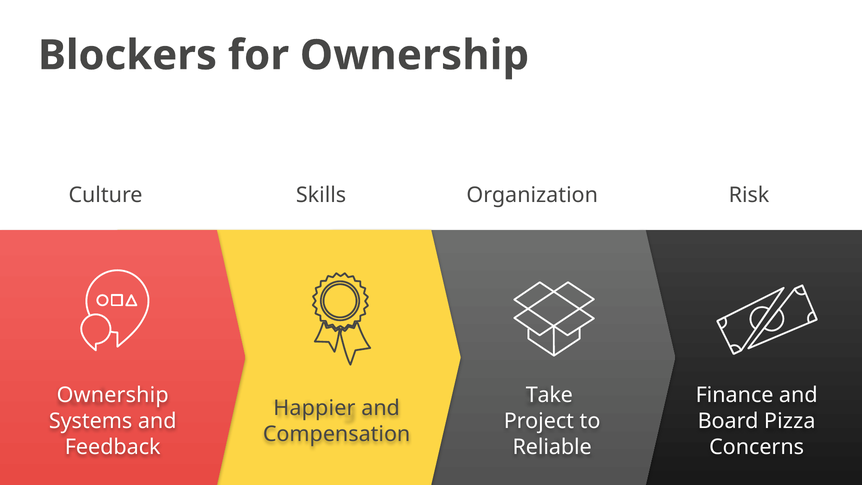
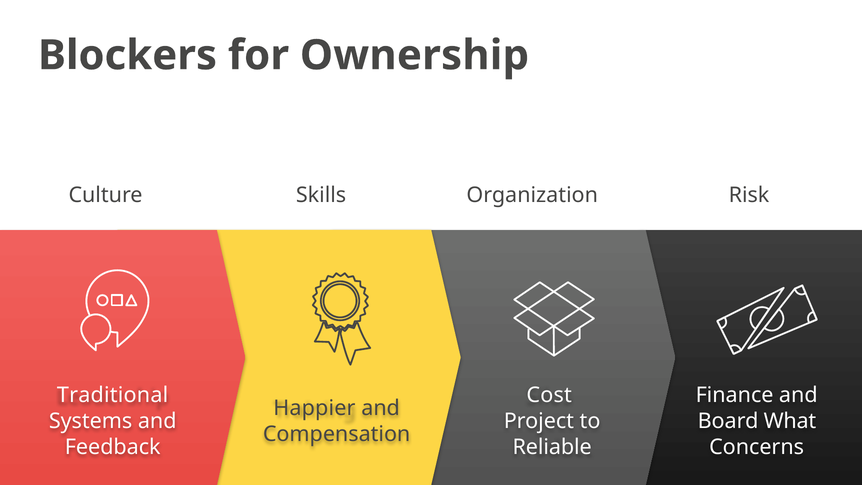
Ownership: Ownership -> Traditional (113, 395)
Take: Take -> Cost (549, 395)
Pizza: Pizza -> What (790, 421)
